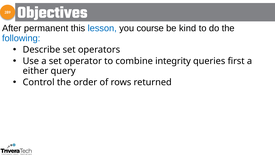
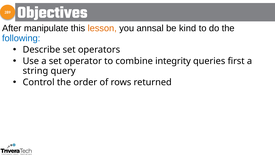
permanent: permanent -> manipulate (46, 28)
lesson colour: blue -> orange (102, 28)
course: course -> annsal (150, 28)
either: either -> string (35, 71)
